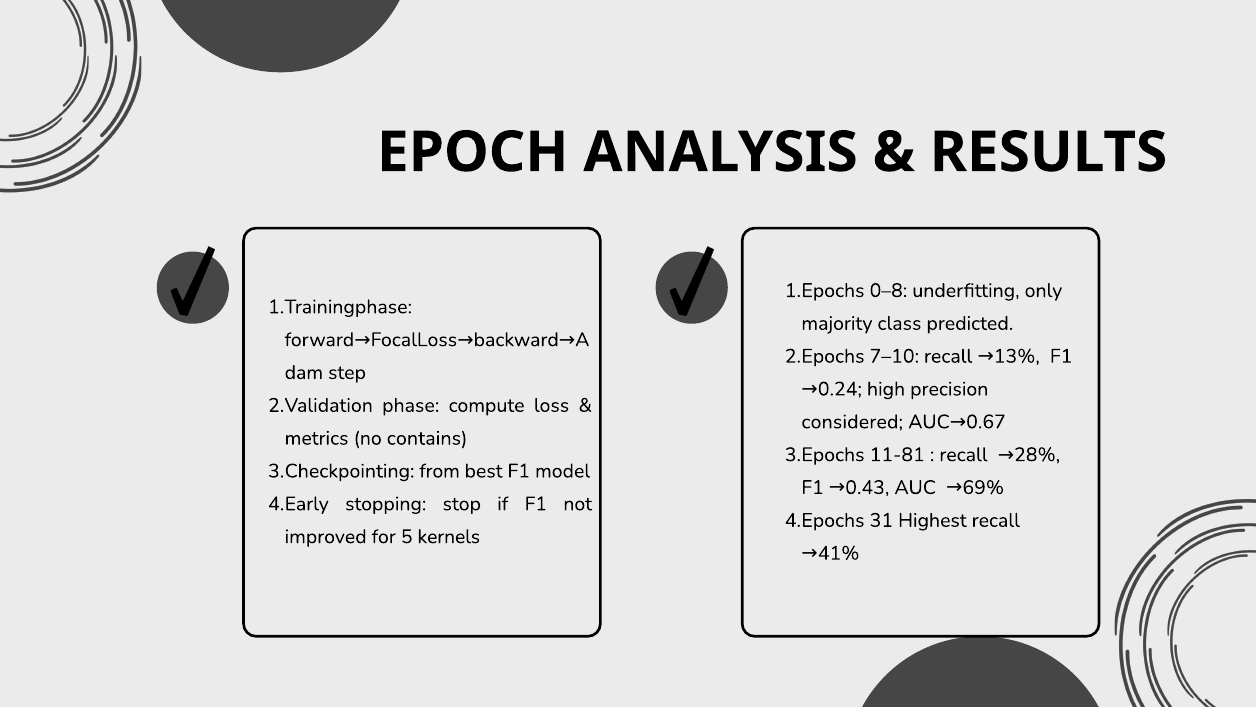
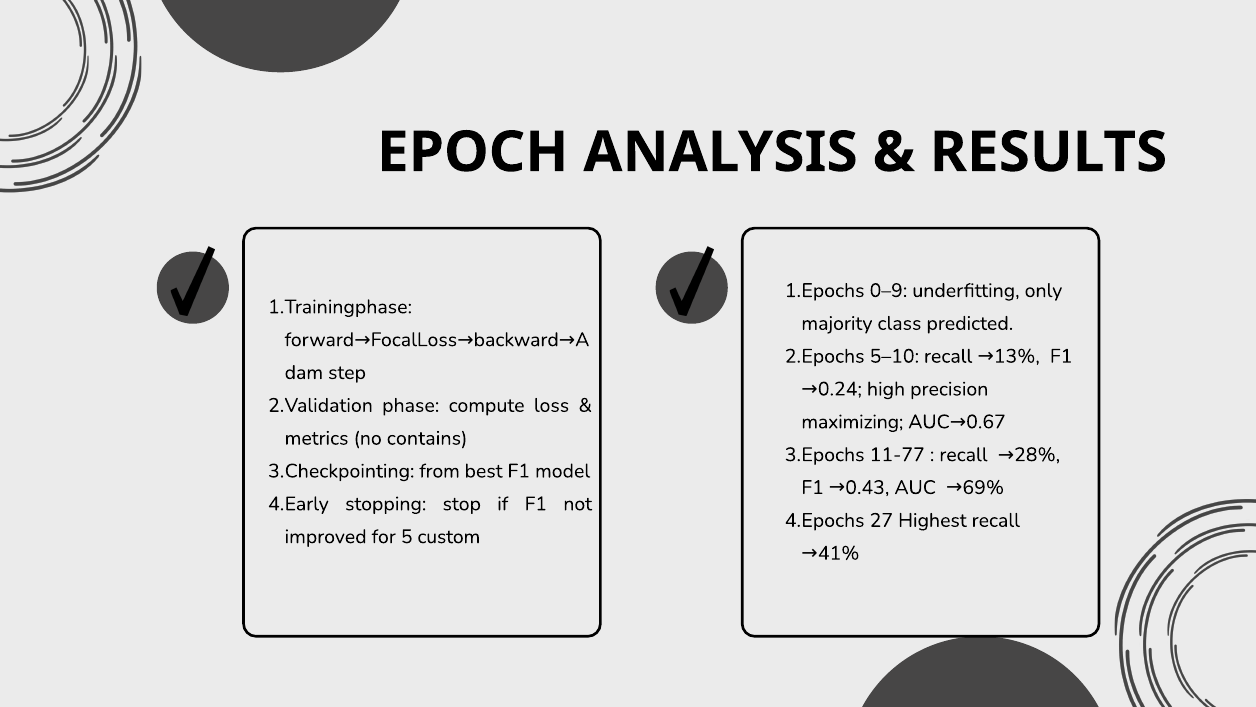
0–8: 0–8 -> 0–9 (888, 290)
7–10: 7–10 -> 5–10 (894, 356)
considered: considered -> maximizing (852, 422)
11-81: 11-81 -> 11-77 (897, 454)
31: 31 -> 27 (881, 520)
kernels: kernels -> custom (449, 536)
